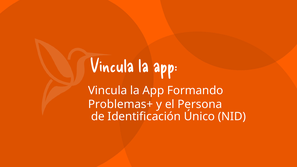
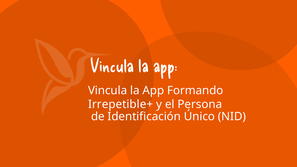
Problemas+: Problemas+ -> Irrepetible+ (121, 104)
